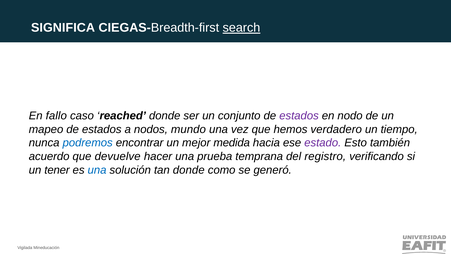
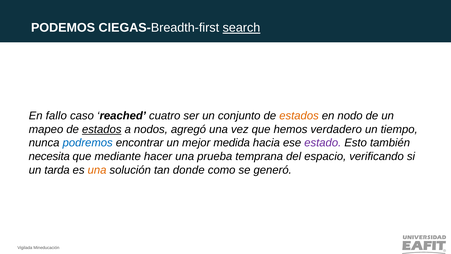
SIGNIFICA: SIGNIFICA -> PODEMOS (63, 28)
reached donde: donde -> cuatro (165, 116)
estados colour: purple -> orange (299, 116)
estados underline: none -> present (102, 129)
mundo: mundo -> agregó (188, 129)
acuerdo: acuerdo -> necesita (49, 156)
devuelve: devuelve -> mediante (118, 156)
registro: registro -> espacio (325, 156)
tener: tener -> tarda (57, 170)
una colour: blue -> orange (97, 170)
